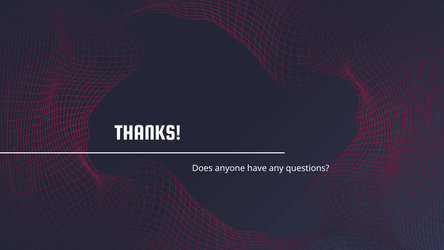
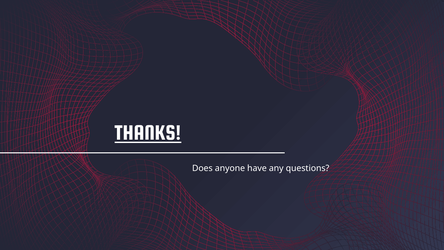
THANKS underline: none -> present (148, 132)
